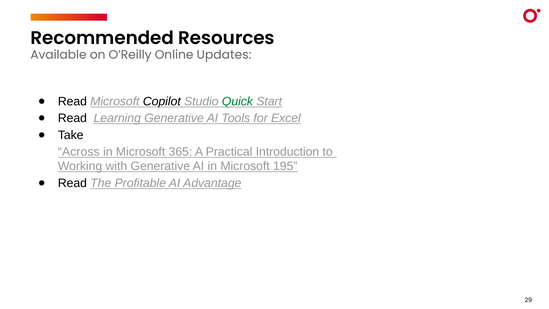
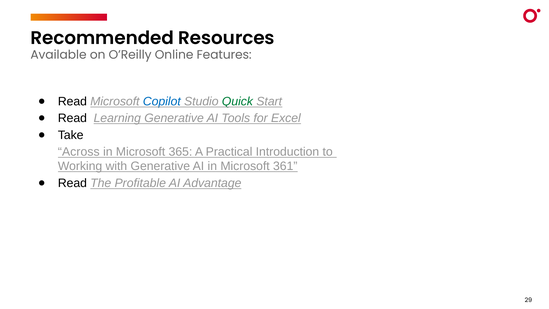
Updates: Updates -> Features (224, 55)
Copilot colour: black -> blue (162, 101)
195: 195 -> 361 (285, 166)
